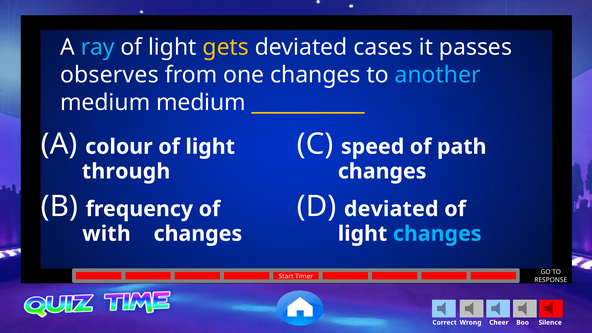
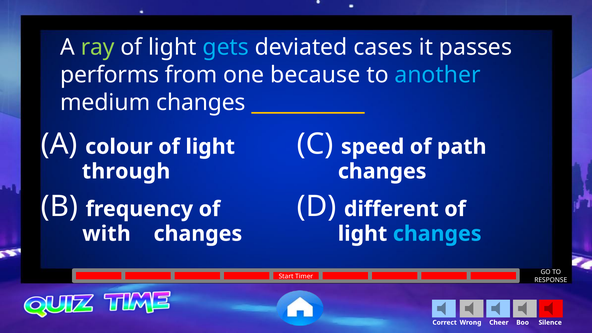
ray colour: light blue -> light green (98, 47)
gets colour: yellow -> light blue (226, 47)
observes: observes -> performs (110, 75)
one changes: changes -> because (315, 75)
medium medium: medium -> changes (201, 102)
D deviated: deviated -> different (391, 209)
